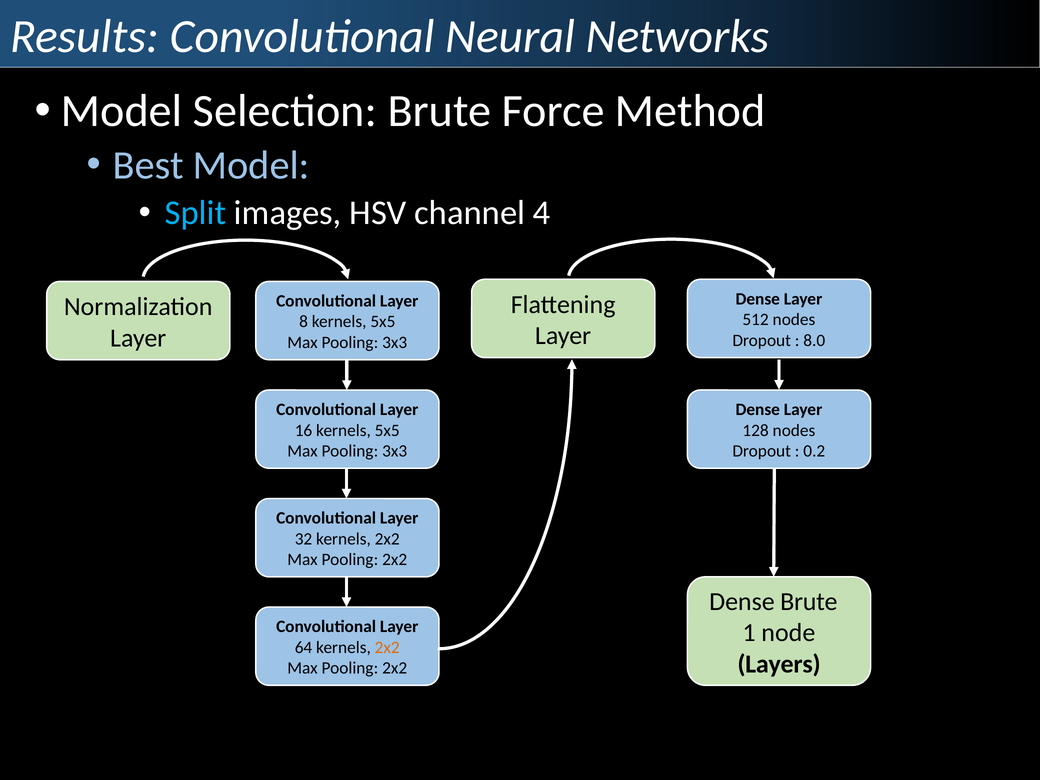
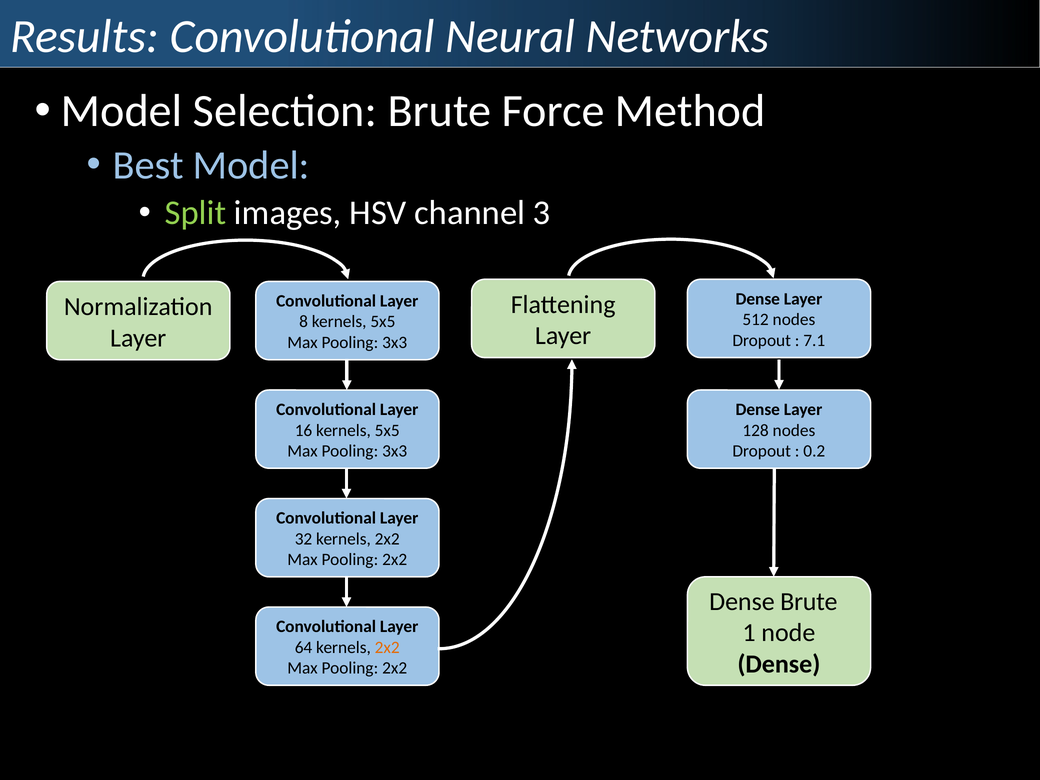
Split colour: light blue -> light green (195, 213)
4: 4 -> 3 (542, 213)
8.0: 8.0 -> 7.1 (814, 340)
Layers: Layers -> Dense (779, 664)
